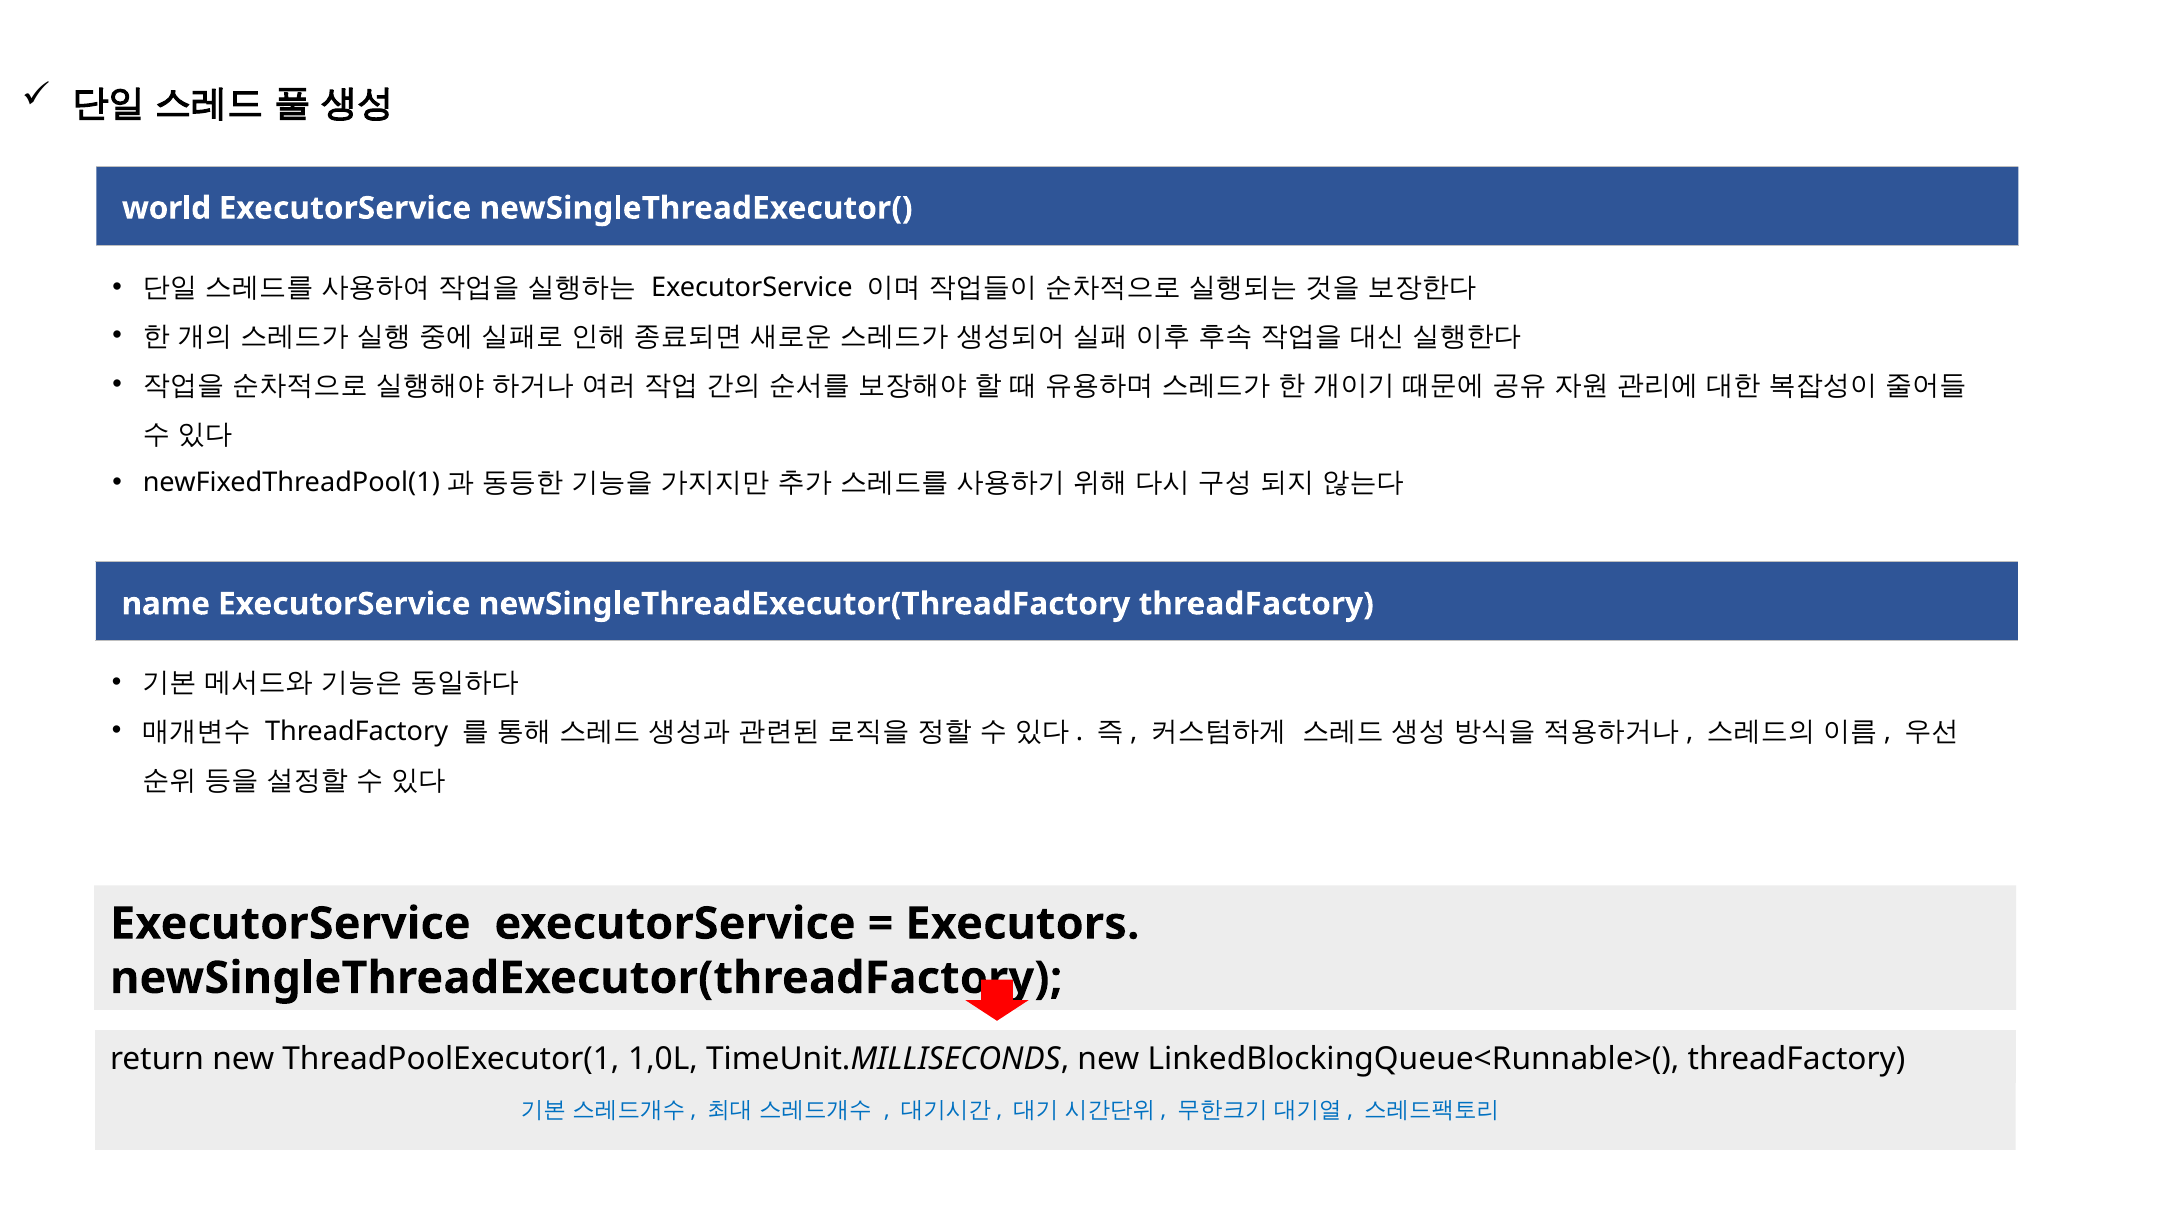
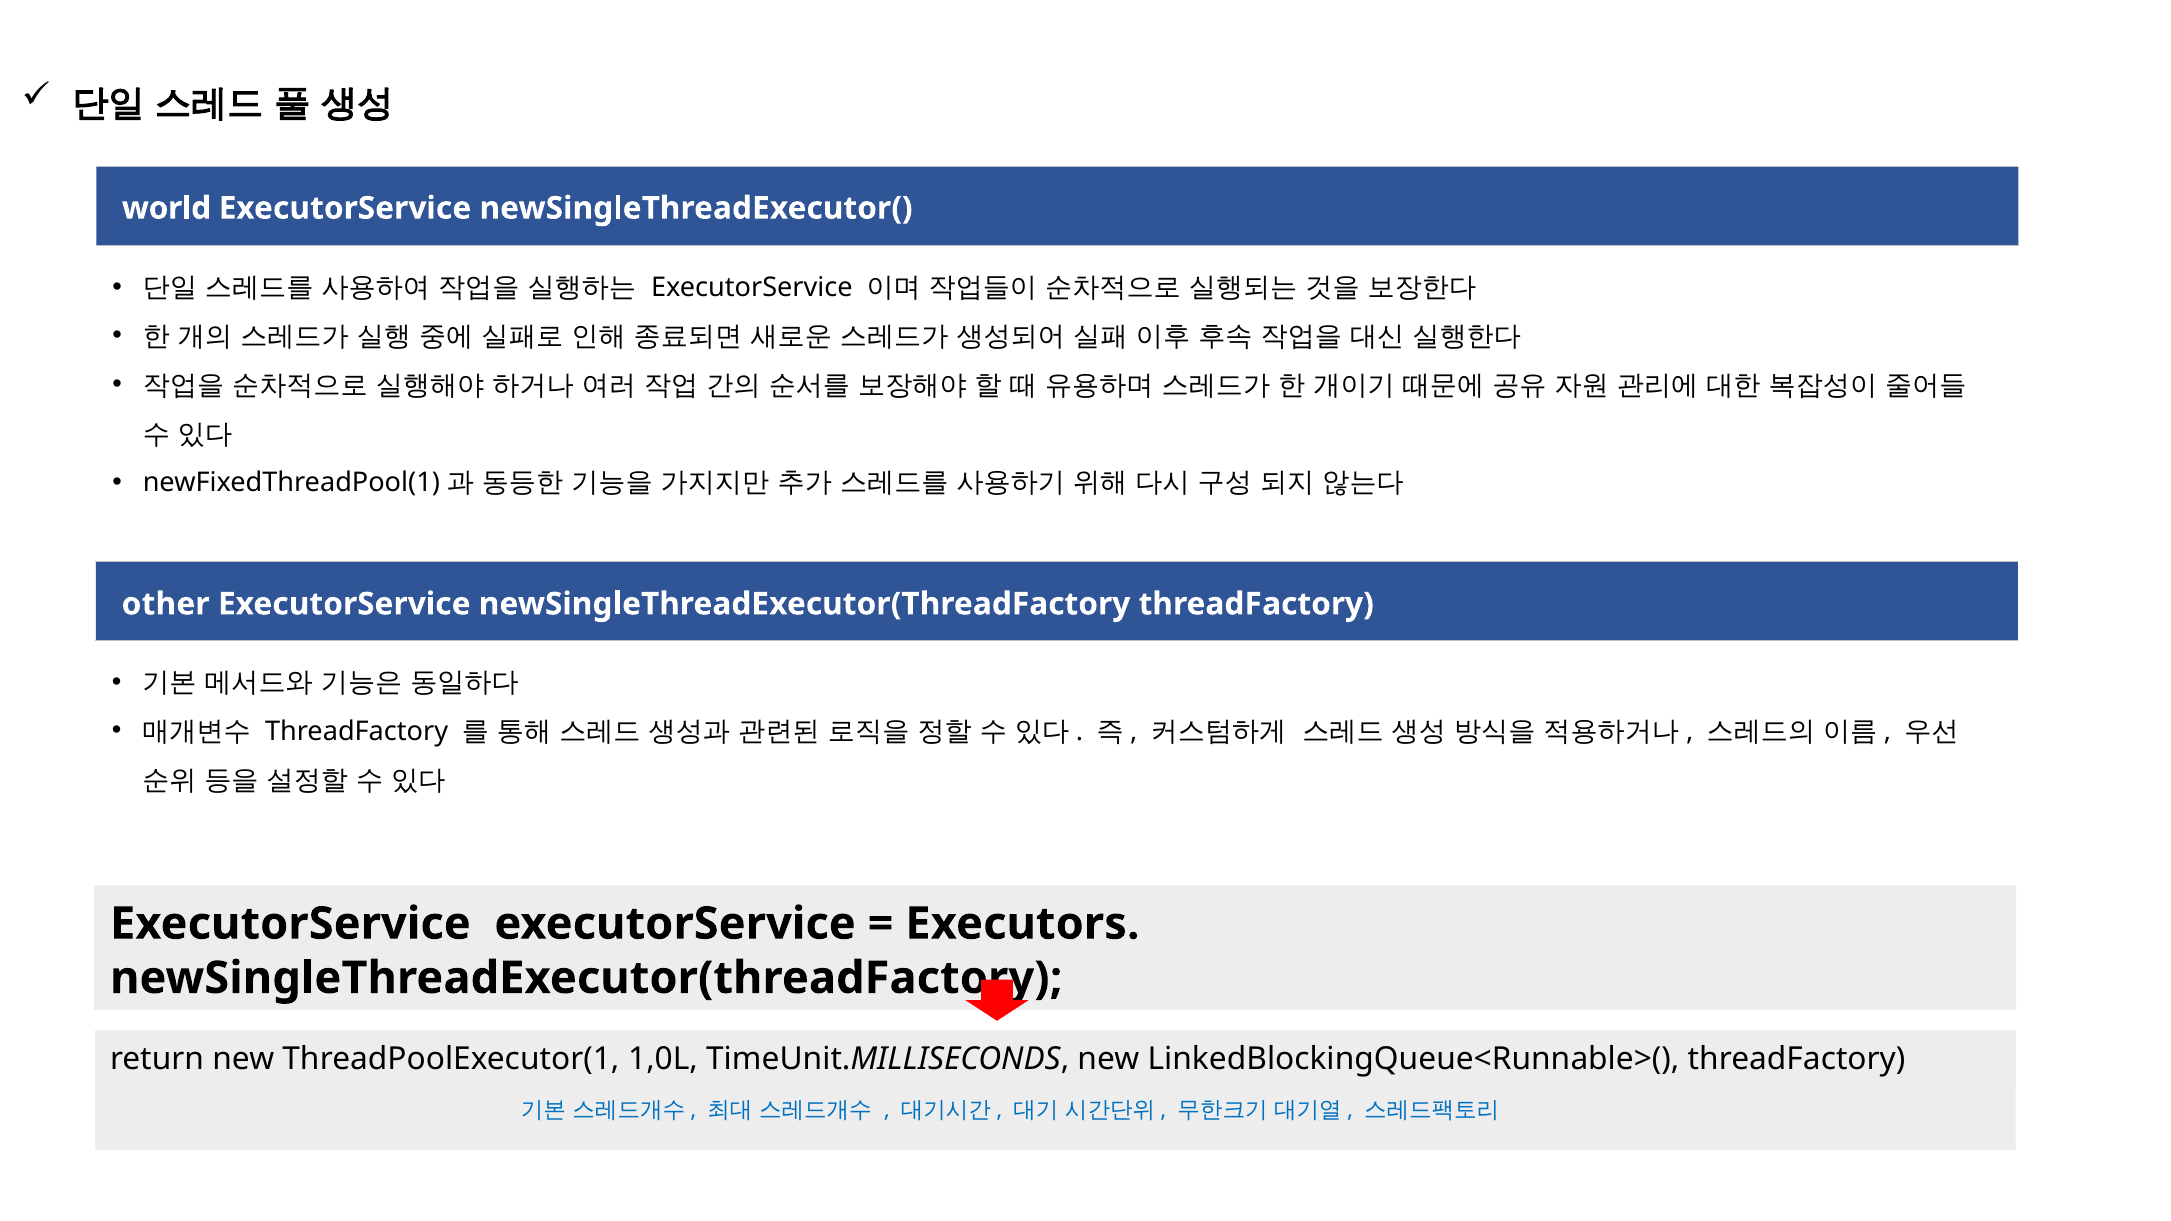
name: name -> other (166, 604)
